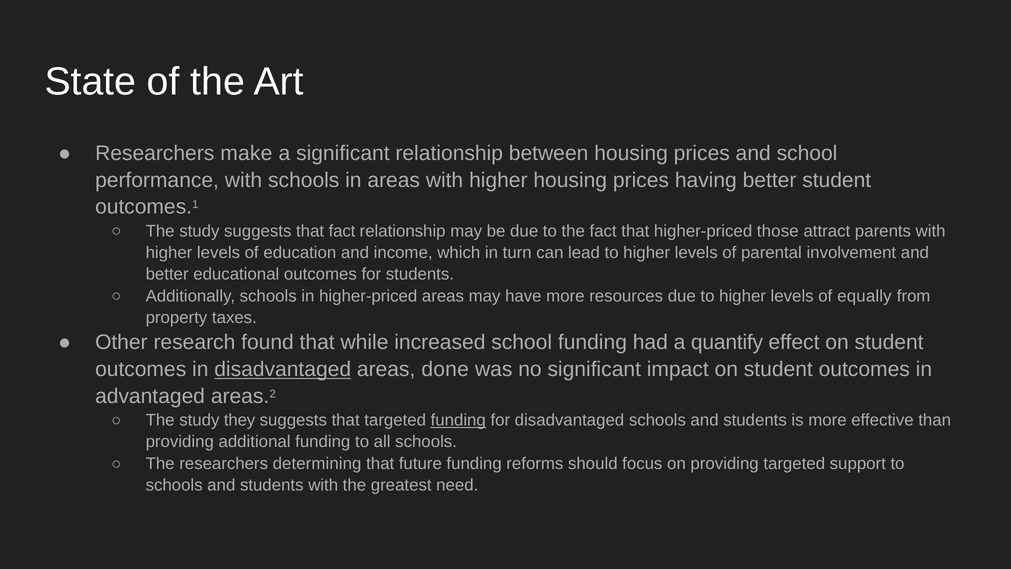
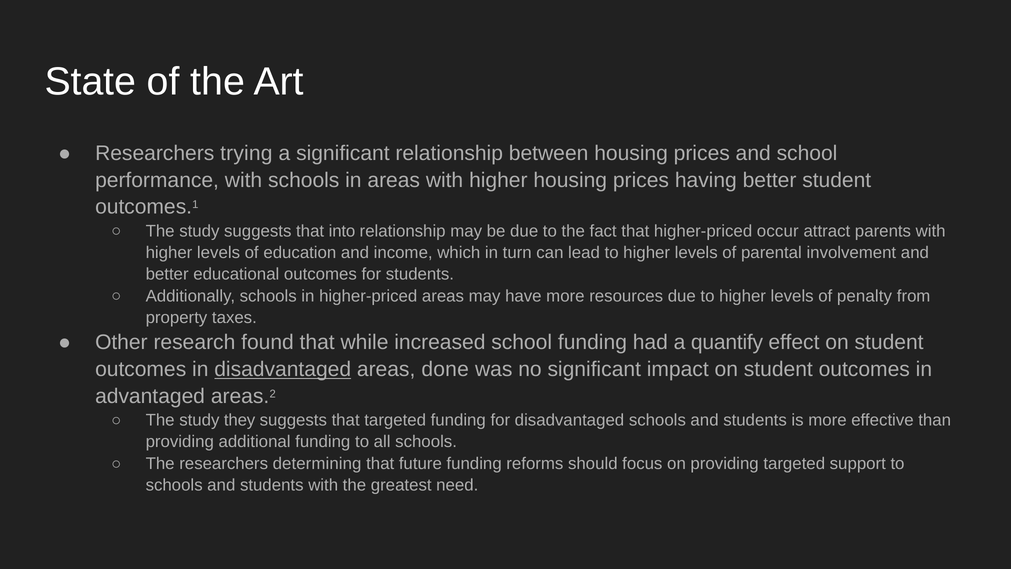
make: make -> trying (246, 153)
that fact: fact -> into (342, 231)
those: those -> occur (778, 231)
equally: equally -> penalty (864, 296)
funding underline: present -> none (458, 420)
